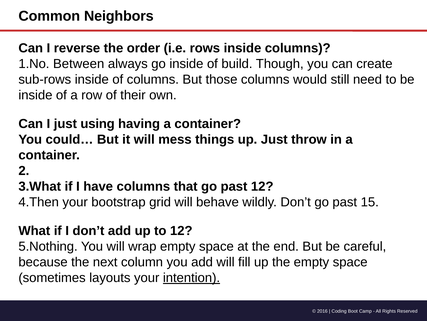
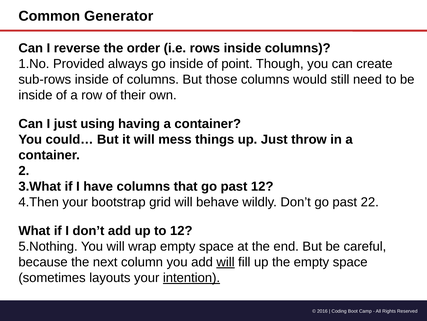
Neighbors: Neighbors -> Generator (119, 16)
Between: Between -> Provided (79, 64)
build: build -> point (237, 64)
15: 15 -> 22 (370, 202)
will underline: none -> present (226, 262)
